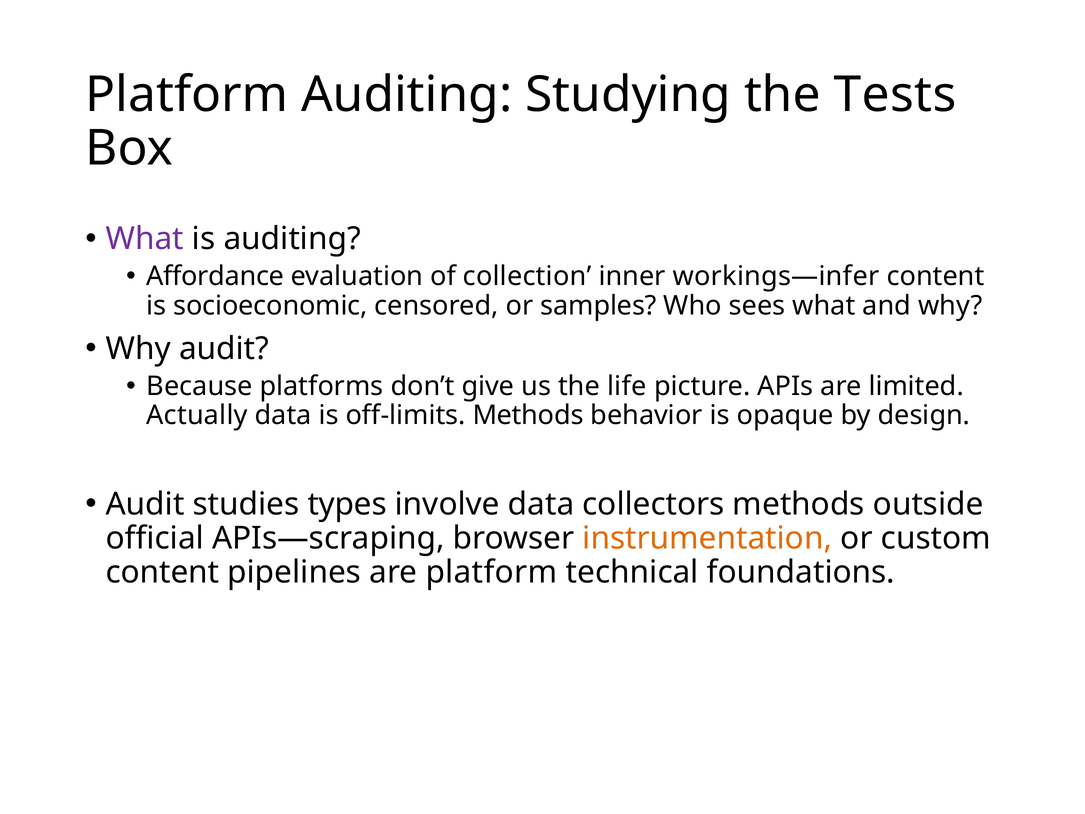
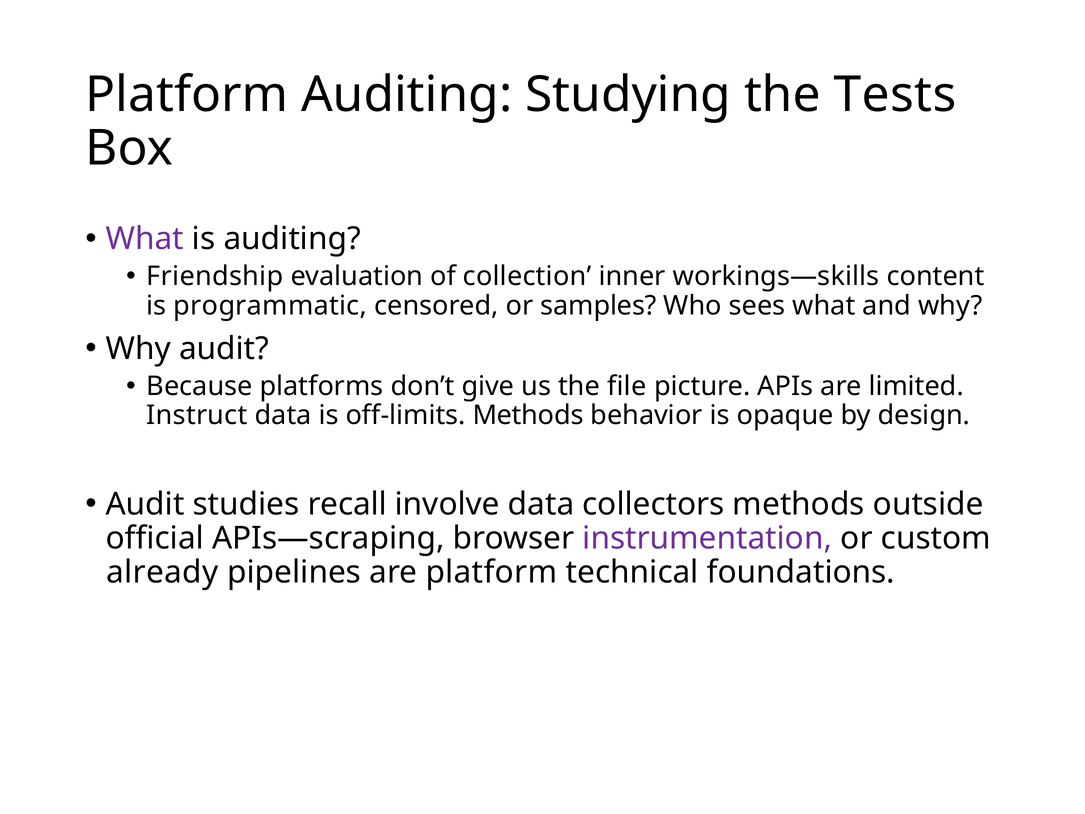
Affordance: Affordance -> Friendship (215, 276)
workings—infer: workings—infer -> workings—skills (776, 276)
socioeconomic: socioeconomic -> programmatic (270, 306)
life: life -> file (627, 386)
Actually: Actually -> Instruct (197, 415)
types: types -> recall (347, 504)
instrumentation colour: orange -> purple (707, 538)
content: content -> already (162, 572)
